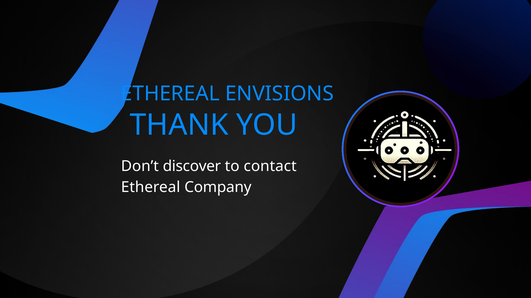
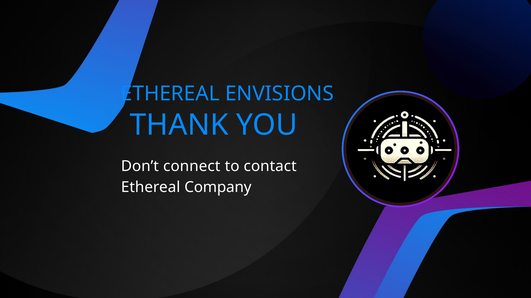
discover: discover -> connect (192, 167)
